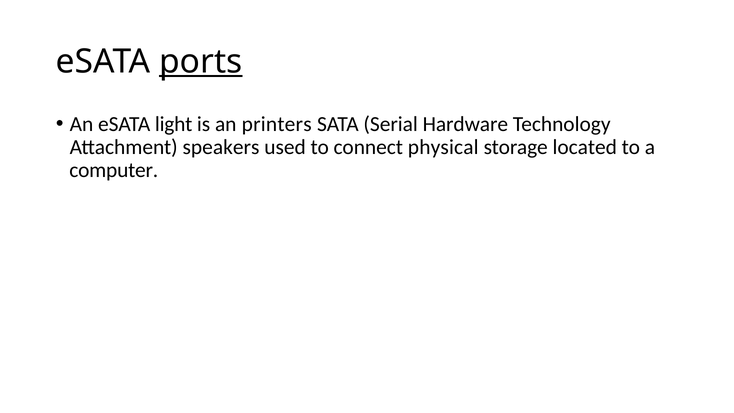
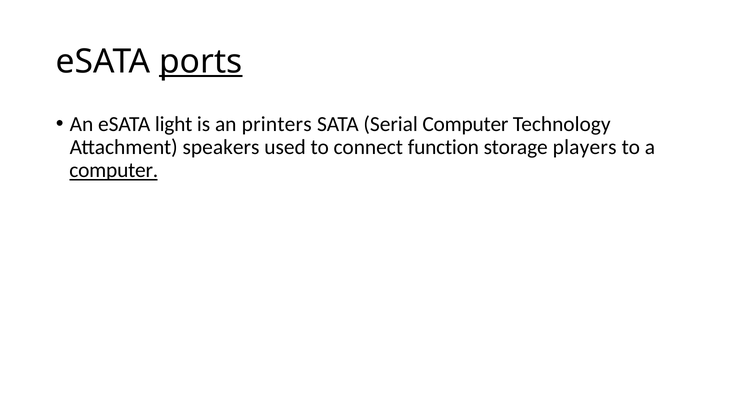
Serial Hardware: Hardware -> Computer (465, 124)
physical: physical -> function (443, 147)
located: located -> players (585, 147)
computer underline: none -> present (114, 170)
